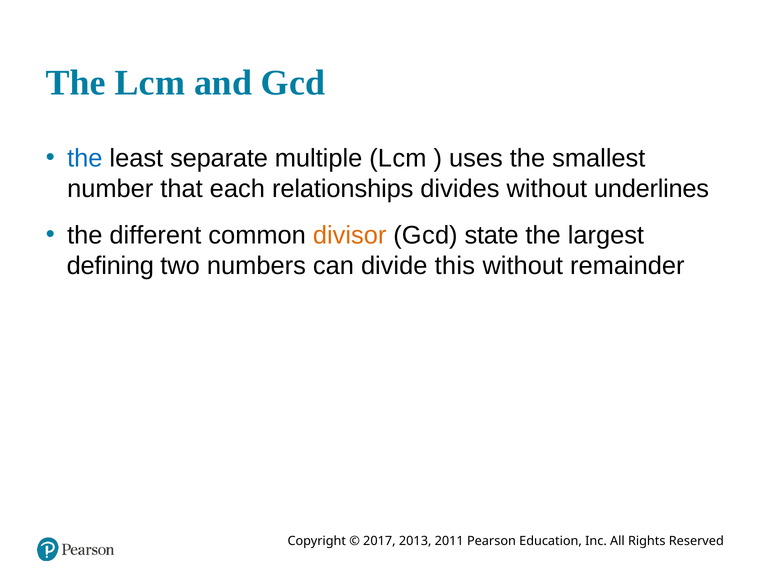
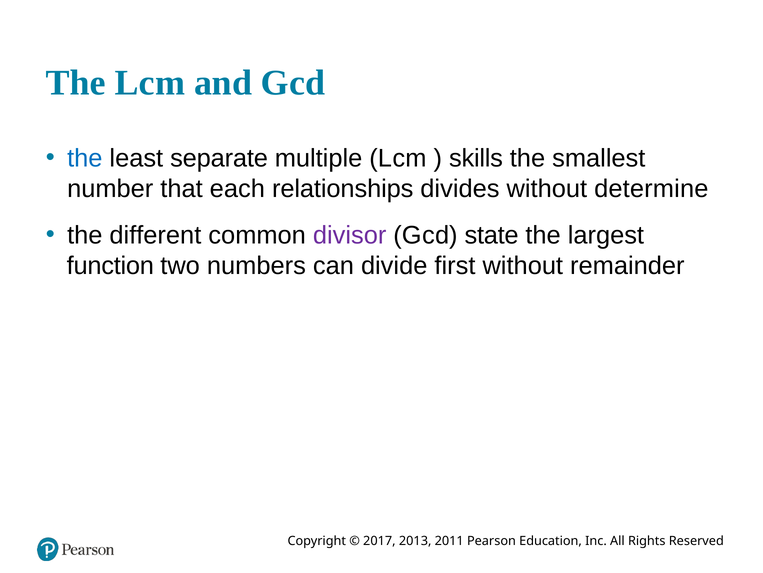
uses: uses -> skills (476, 158)
underlines: underlines -> determine (651, 189)
divisor colour: orange -> purple (350, 235)
defining: defining -> function (110, 266)
this: this -> first (455, 266)
